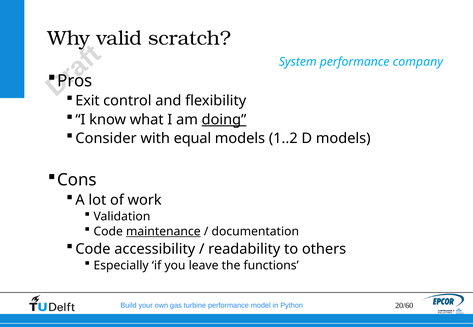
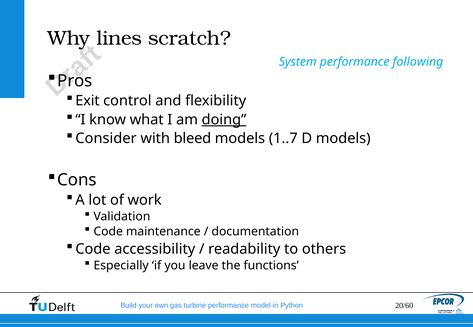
valid: valid -> lines (119, 38)
company: company -> following (418, 62)
equal: equal -> bleed (192, 139)
1..2: 1..2 -> 1..7 (283, 139)
maintenance underline: present -> none (163, 232)
